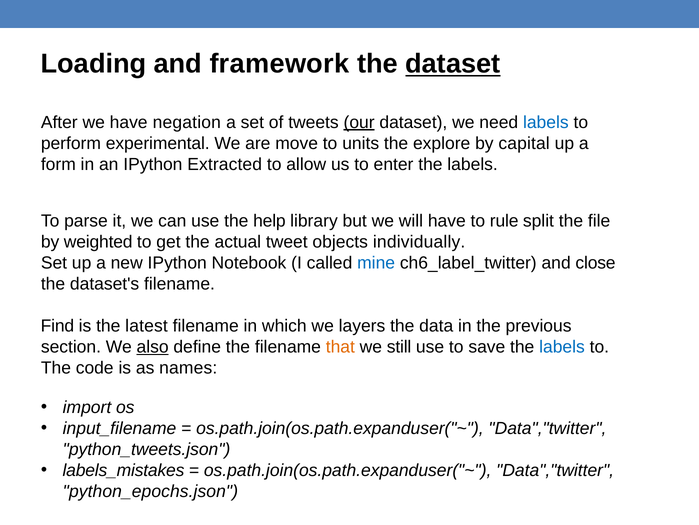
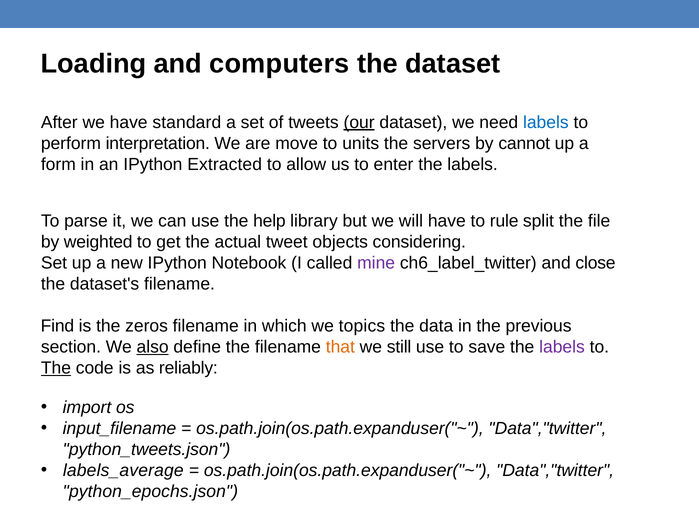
framework: framework -> computers (280, 64)
dataset underline: present -> none (453, 64)
negation: negation -> standard (187, 122)
experimental: experimental -> interpretation (158, 143)
explore: explore -> servers (442, 143)
capital: capital -> cannot (524, 143)
individually: individually -> considering (419, 241)
mine colour: blue -> purple (376, 262)
latest: latest -> zeros (147, 325)
layers: layers -> topics (362, 325)
labels colour: blue -> purple (562, 346)
The underline: none -> present (56, 367)
names: names -> reliably (188, 367)
labels_mistakes: labels_mistakes -> labels_average (123, 470)
